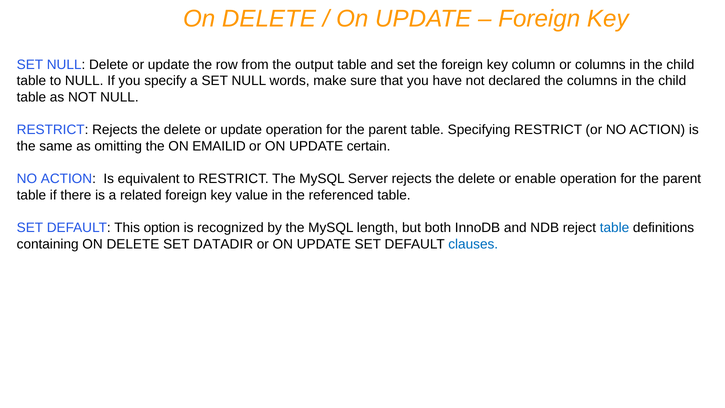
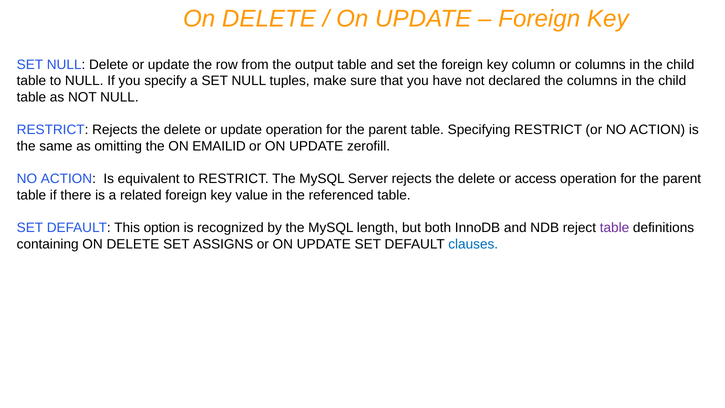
words: words -> tuples (290, 81)
certain: certain -> zerofill (369, 146)
enable: enable -> access (536, 179)
table colour: blue -> purple (615, 228)
DATADIR: DATADIR -> ASSIGNS (223, 244)
